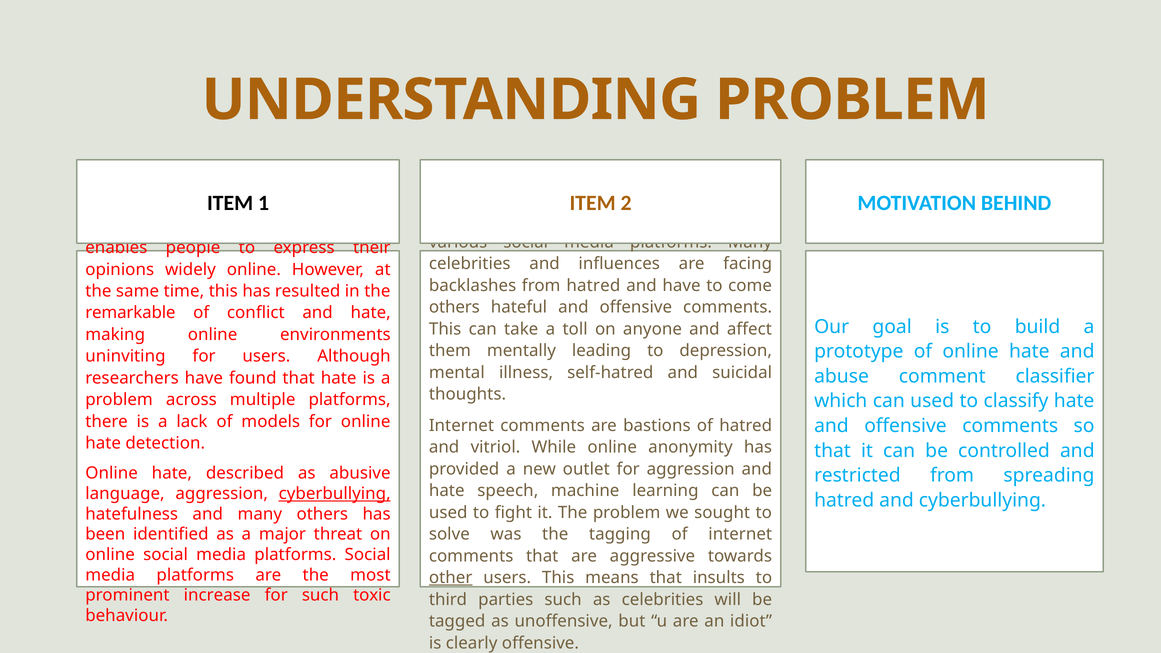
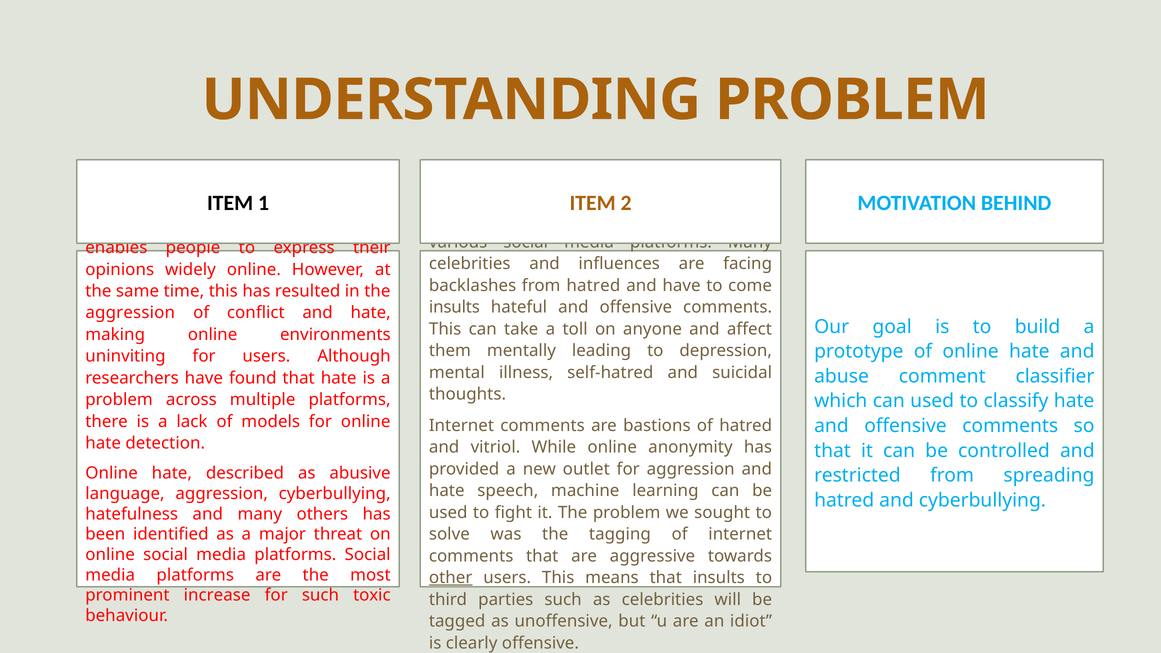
others: others -> insults (454, 307)
remarkable: remarkable -> aggression (130, 313)
cyberbullying underline: present -> none (335, 494)
